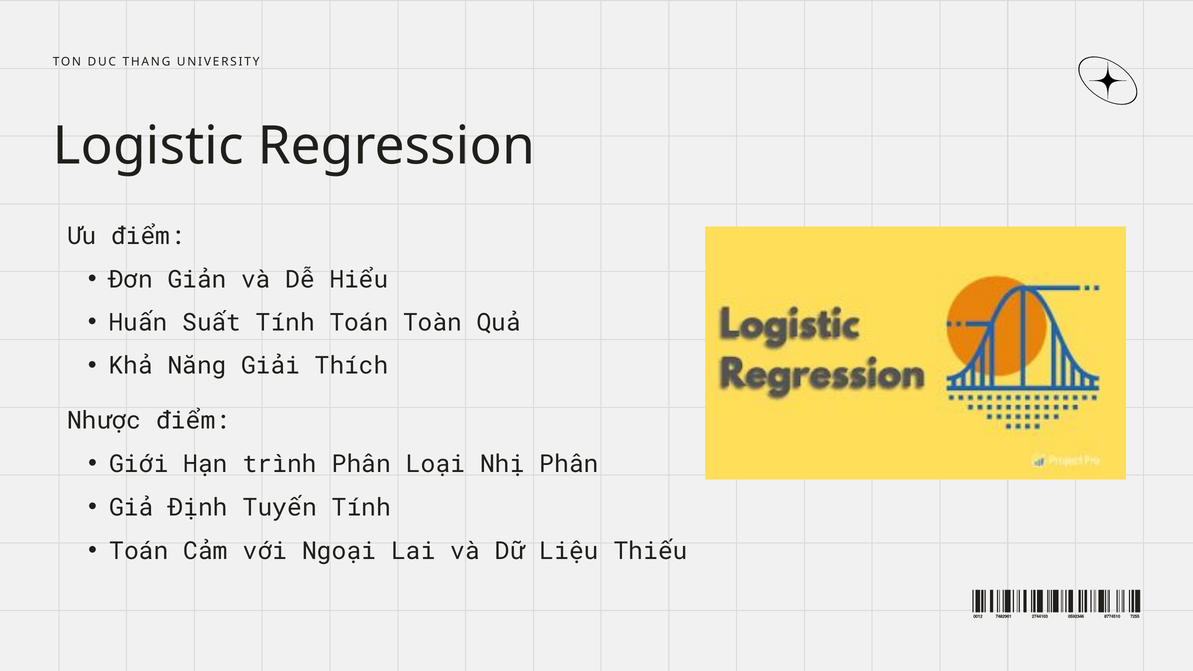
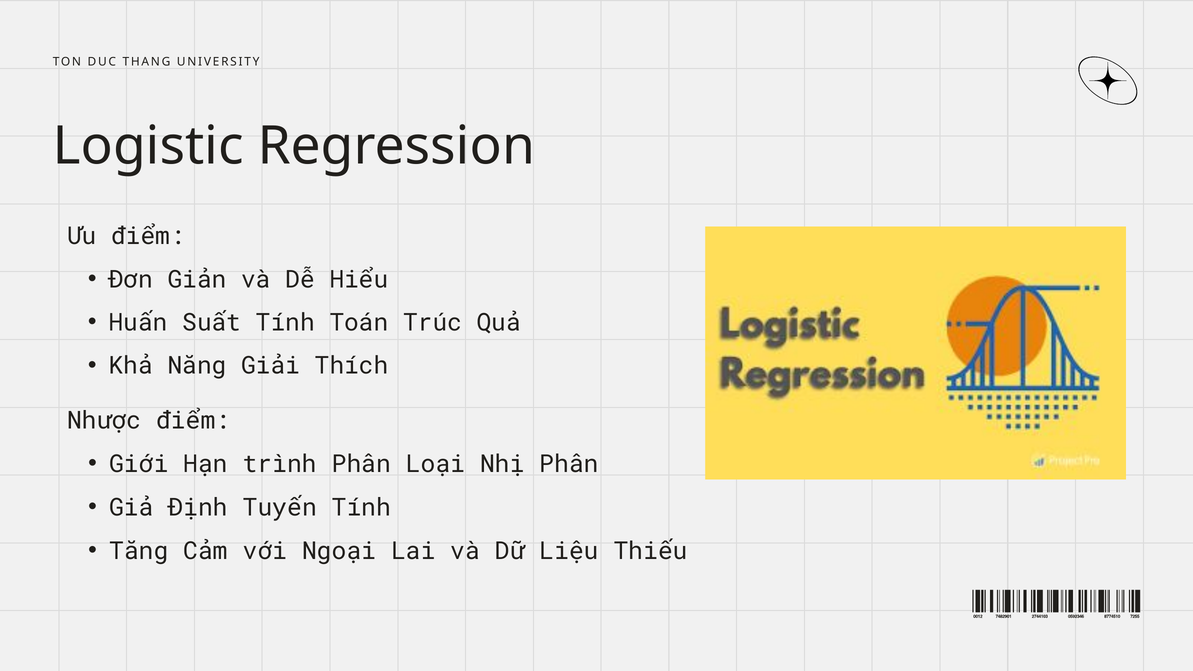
Toàn: Toàn -> Trúc (433, 323)
Toán: Toán -> Tăng (139, 551)
